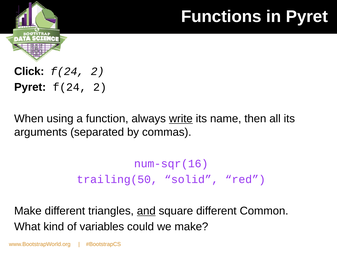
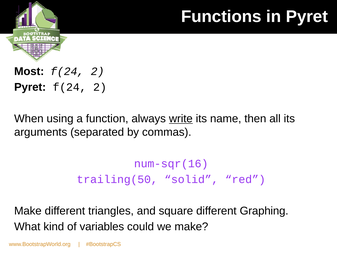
Click: Click -> Most (29, 71)
and underline: present -> none (146, 211)
Common: Common -> Graphing (264, 211)
